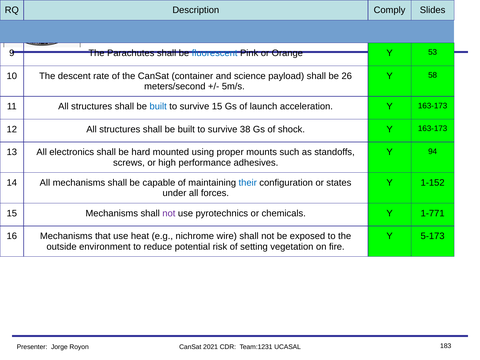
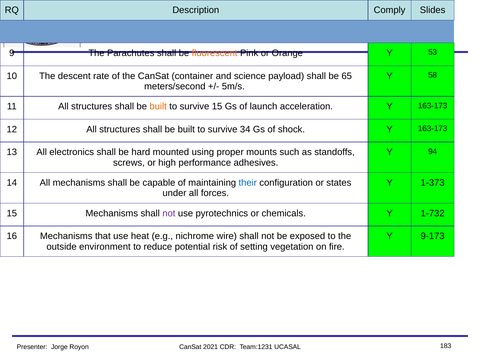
fluorescent colour: blue -> orange (215, 53)
26: 26 -> 65 (347, 76)
built colour: blue -> orange (158, 107)
38: 38 -> 34 (245, 129)
1-152: 1-152 -> 1-373 (433, 183)
1-771: 1-771 -> 1-732 (433, 213)
5-173: 5-173 -> 9-173 (433, 236)
